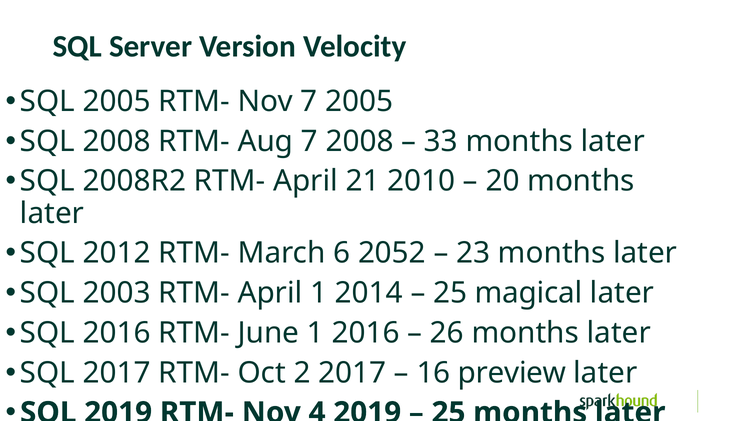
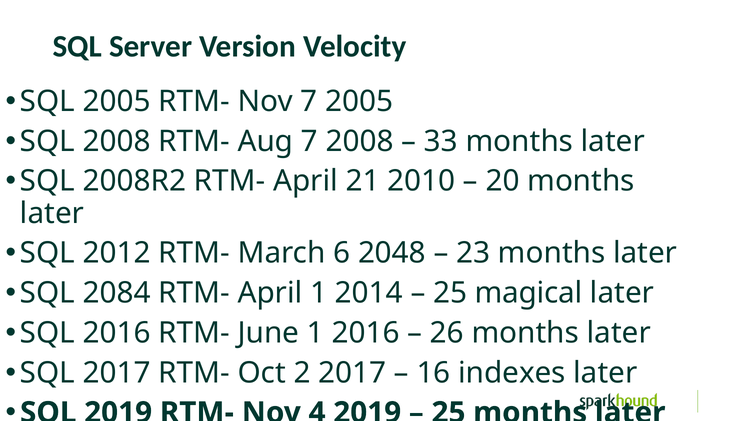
2052: 2052 -> 2048 (392, 253)
2003: 2003 -> 2084 (117, 293)
preview: preview -> indexes (512, 373)
